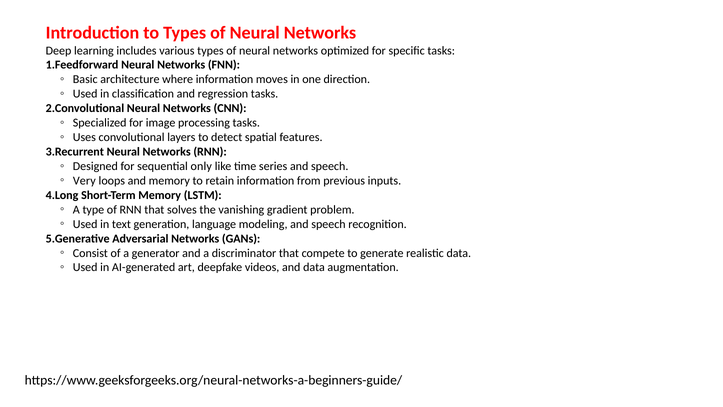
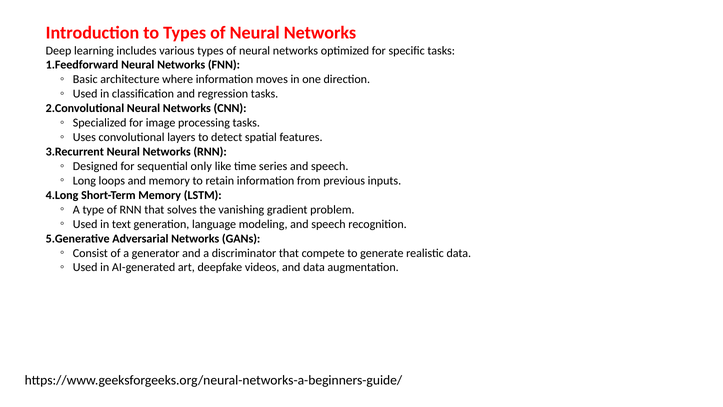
Very: Very -> Long (84, 181)
